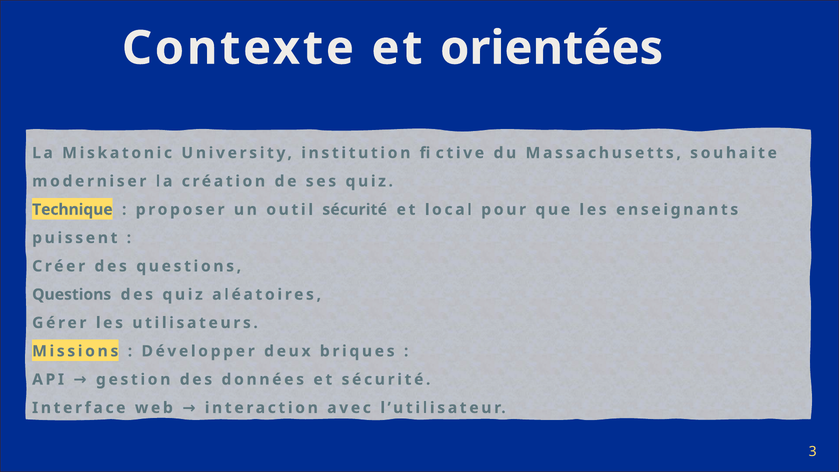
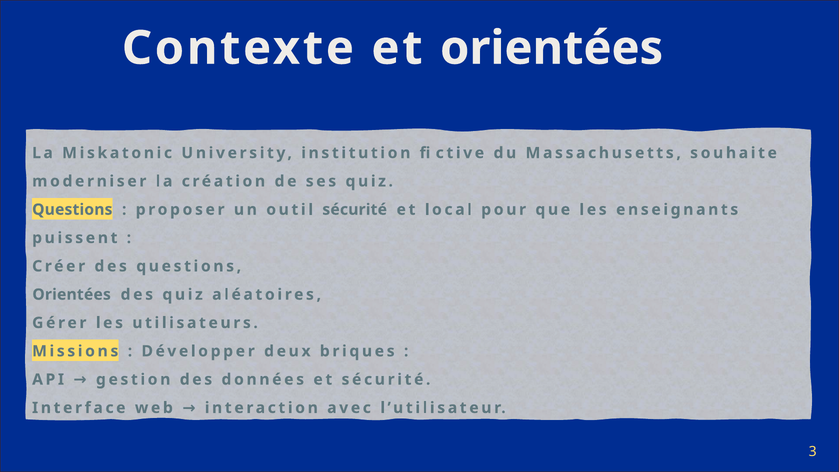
Technique: Technique -> Questions (72, 210)
Questions: Questions -> Orientées (72, 294)
